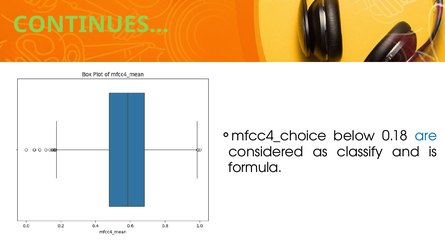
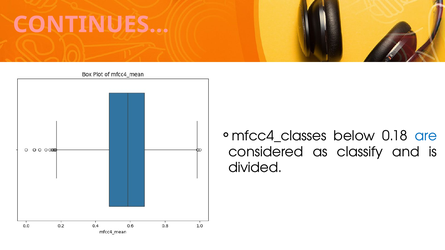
CONTINUES colour: light green -> pink (91, 25)
mfcc4_choice: mfcc4_choice -> mfcc4_classes (279, 136)
formula: formula -> divided (255, 168)
